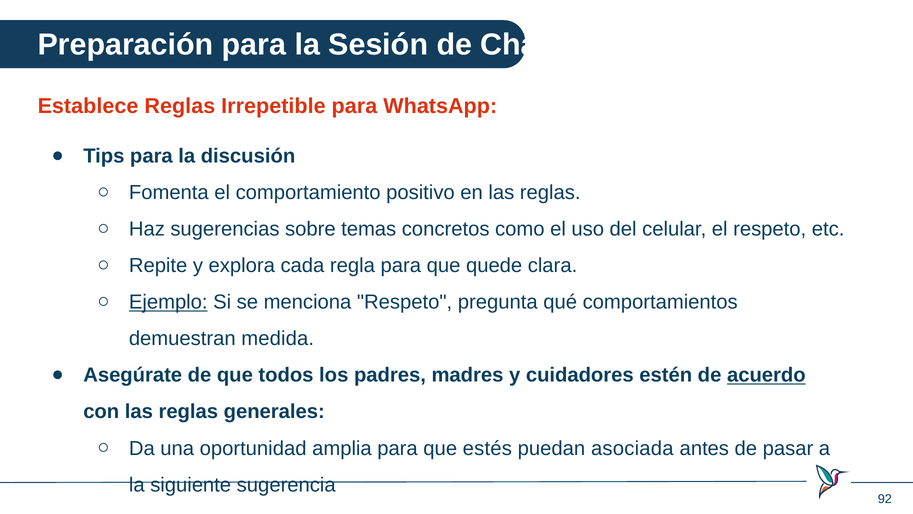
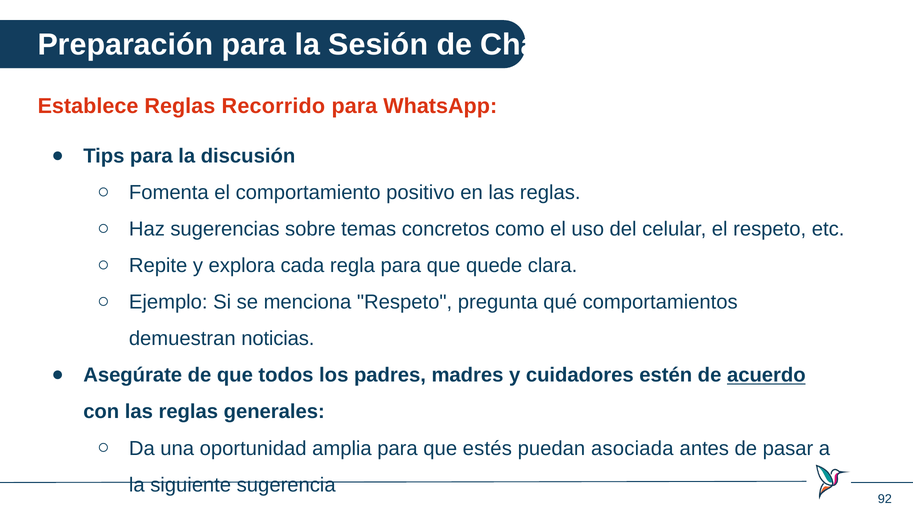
Irrepetible: Irrepetible -> Recorrido (273, 106)
Ejemplo underline: present -> none (168, 302)
medida: medida -> noticias (278, 338)
